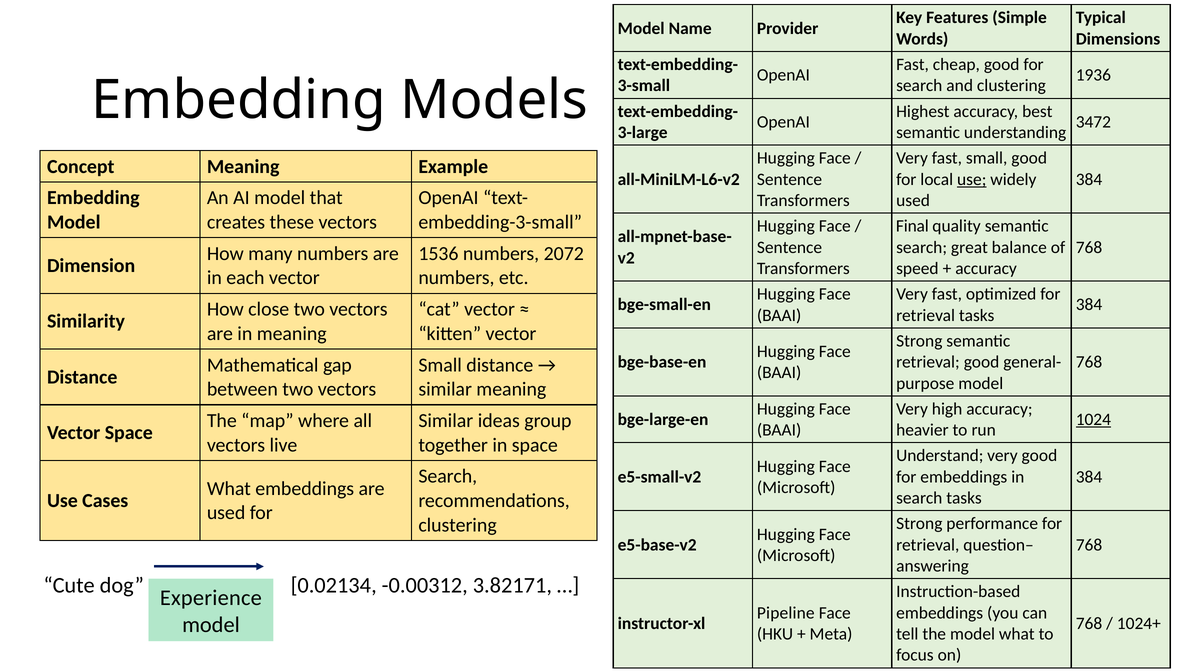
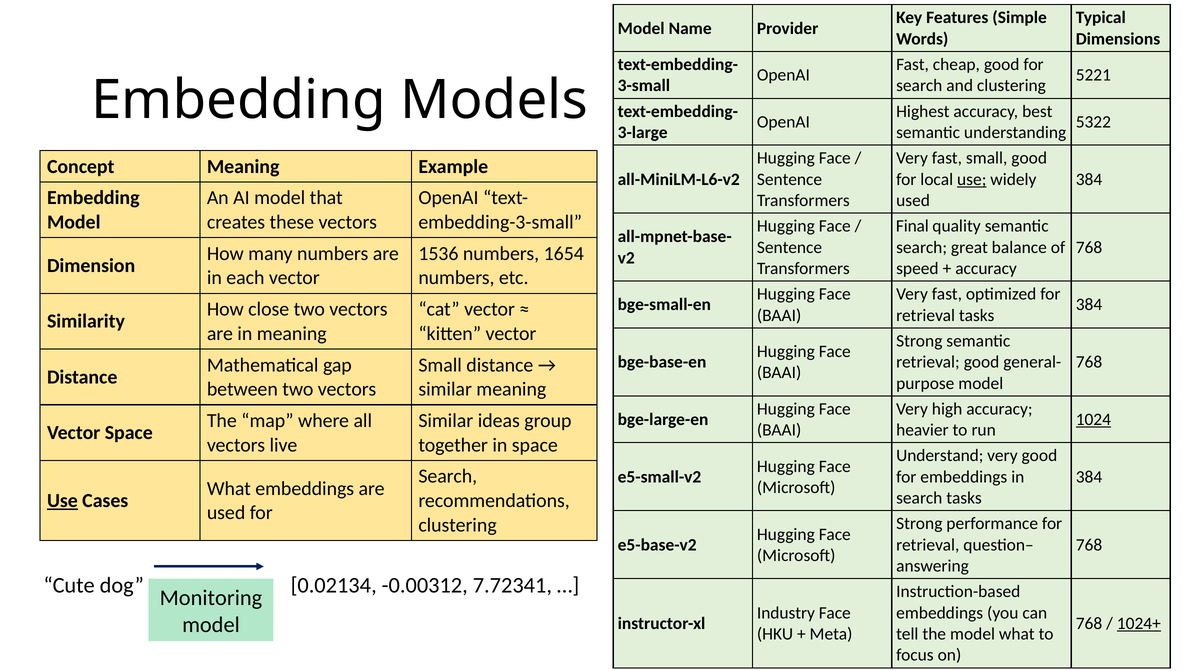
1936: 1936 -> 5221 (1093, 75)
3472: 3472 -> 5322 (1093, 122)
2072: 2072 -> 1654 (564, 254)
Use underline: none -> present (62, 501)
3.82171: 3.82171 -> 7.72341 (512, 586)
Experience: Experience -> Monitoring (211, 599)
Pipeline: Pipeline -> Industry (786, 613)
1024+ underline: none -> present (1139, 624)
